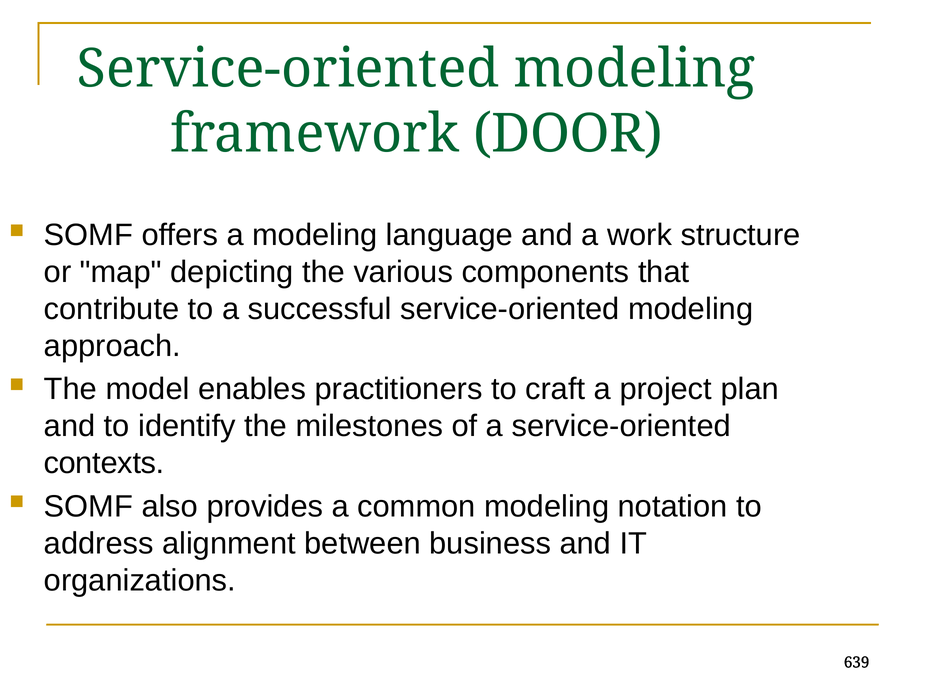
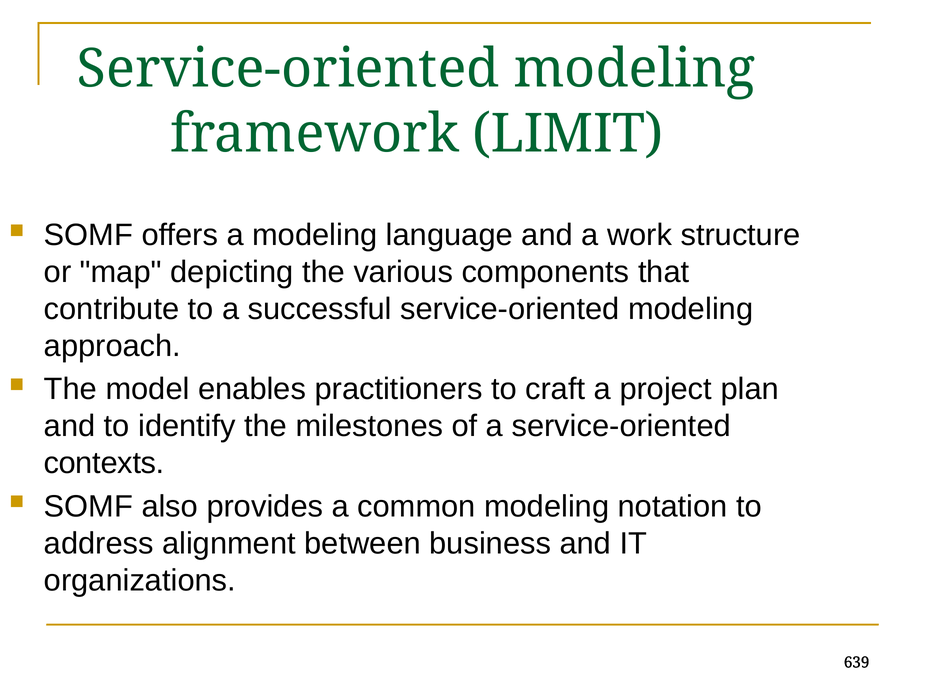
DOOR: DOOR -> LIMIT (568, 134)
